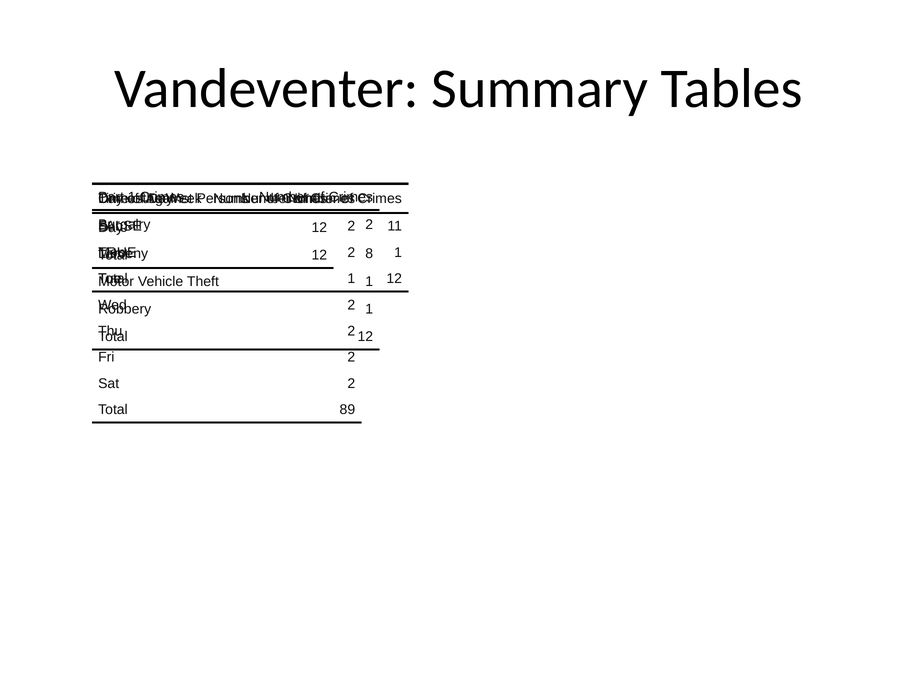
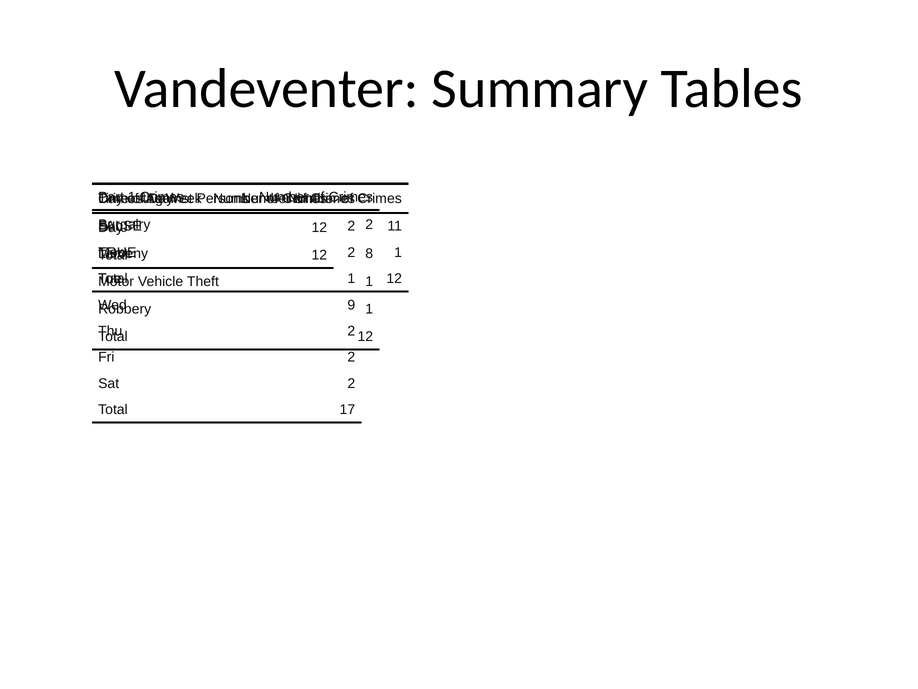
2: 2 -> 9 (351, 305)
89: 89 -> 17 (347, 409)
